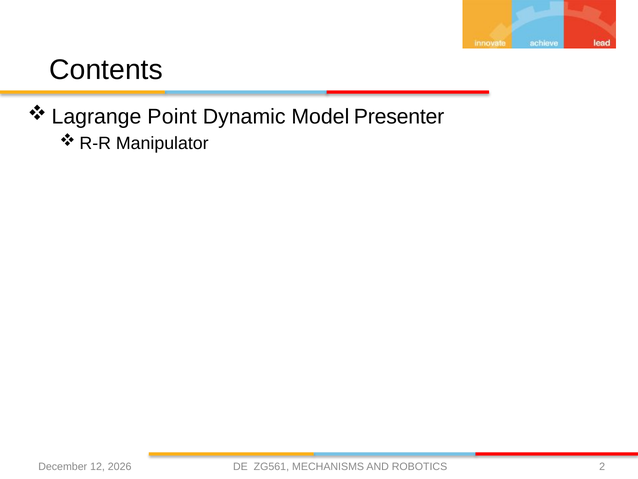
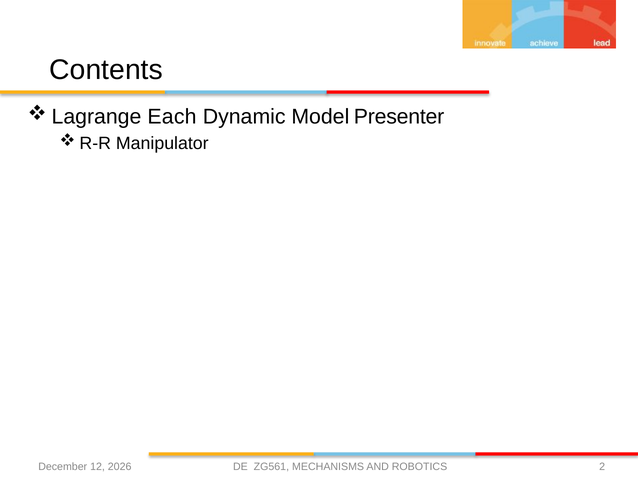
Point: Point -> Each (172, 116)
